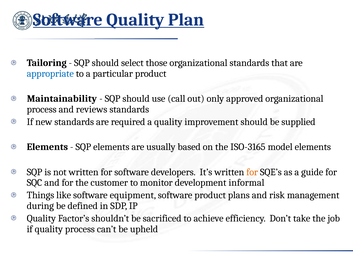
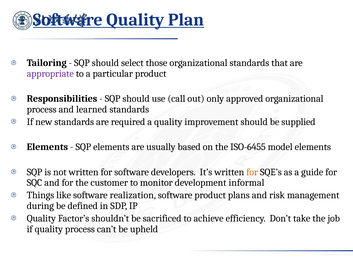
appropriate colour: blue -> purple (50, 73)
Maintainability: Maintainability -> Responsibilities (62, 99)
reviews: reviews -> learned (92, 109)
ISO-3165: ISO-3165 -> ISO-6455 (248, 147)
equipment: equipment -> realization (133, 195)
